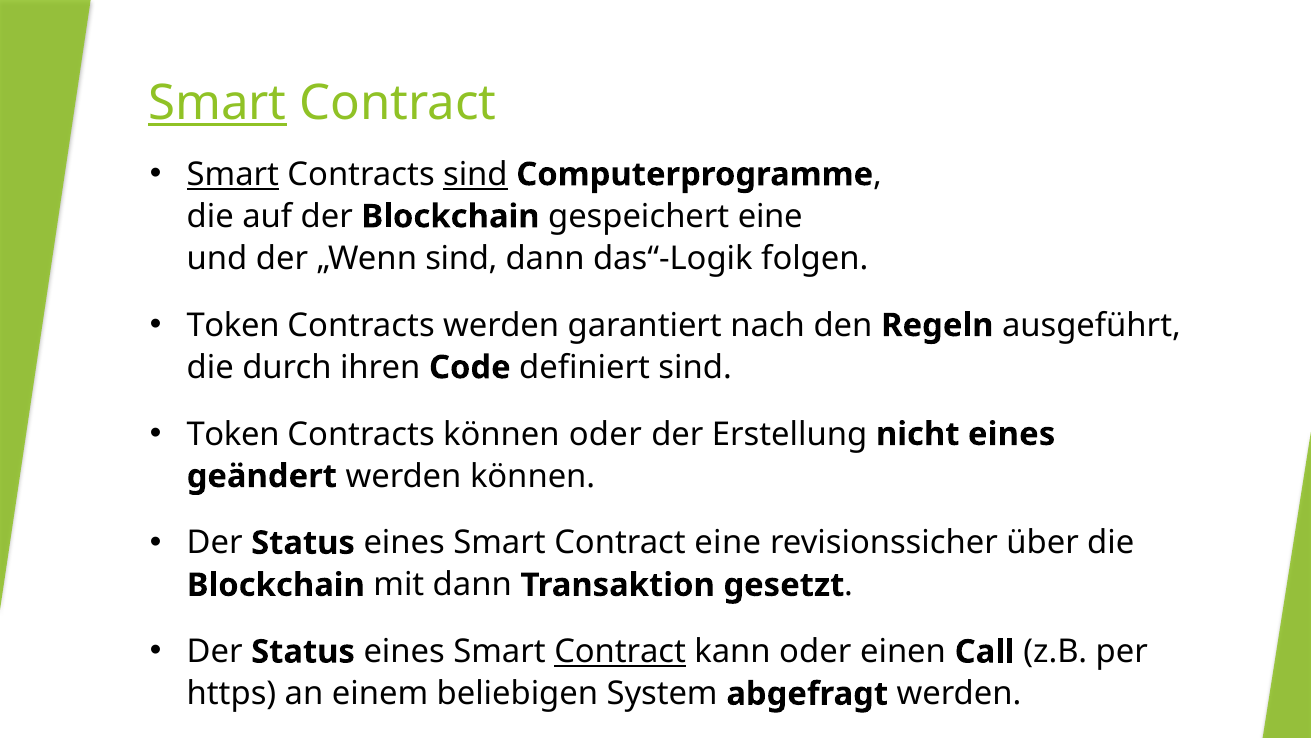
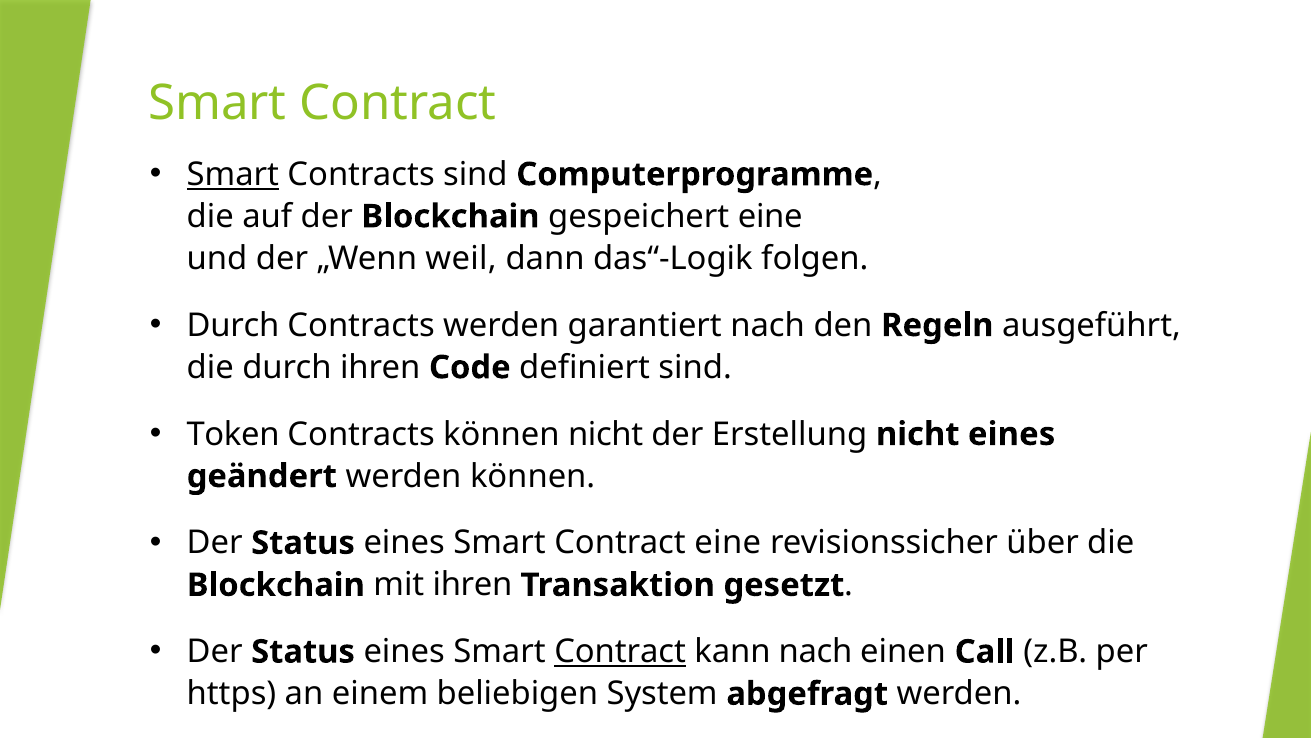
Smart underline: present -> none (217, 103)
sind underline: present -> none (475, 174)
„Wenn sind: sind -> weil (461, 258)
Token: Token -> Durch (233, 325)
können oder: oder -> nicht (606, 434)
mit dann: dann -> ihren (472, 585)
kann oder: oder -> nach (816, 651)
